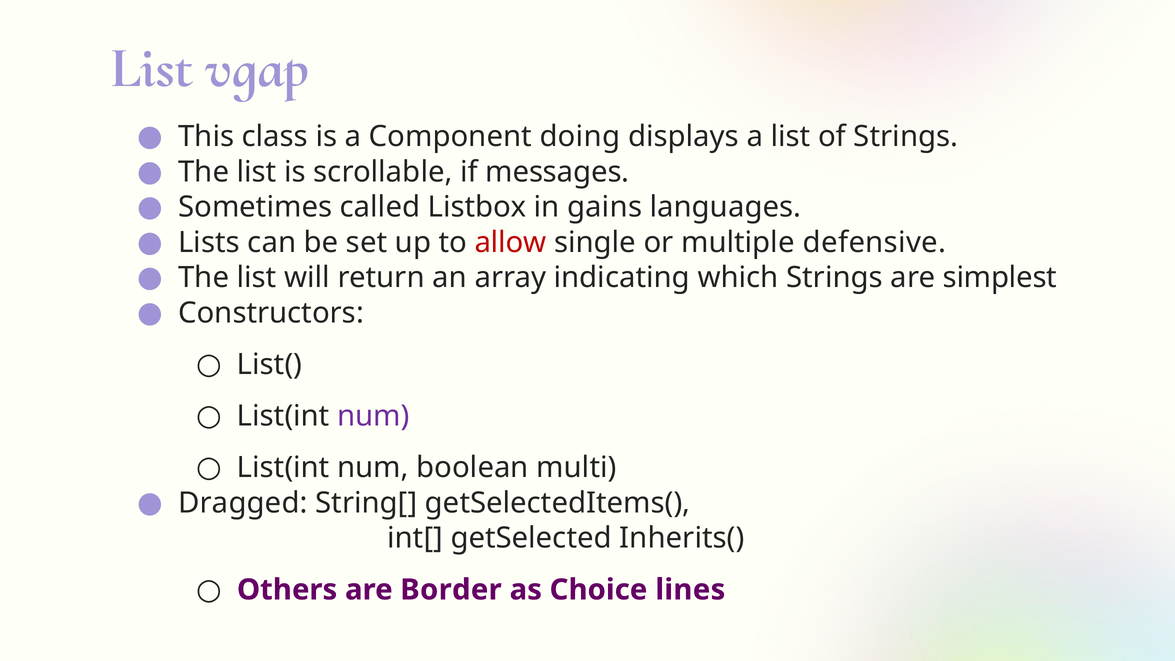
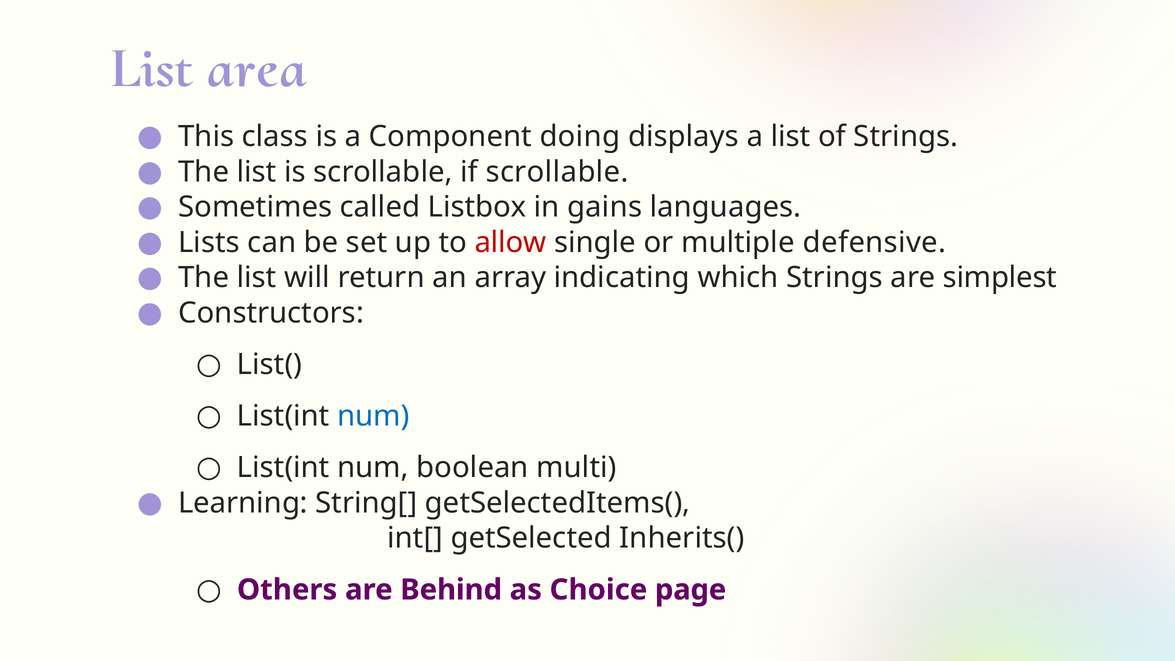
vgap: vgap -> area (257, 67)
if messages: messages -> scrollable (557, 172)
num colour: purple -> blue (373, 416)
Dragged: Dragged -> Learning (243, 503)
Border: Border -> Behind (451, 590)
lines: lines -> page (691, 590)
